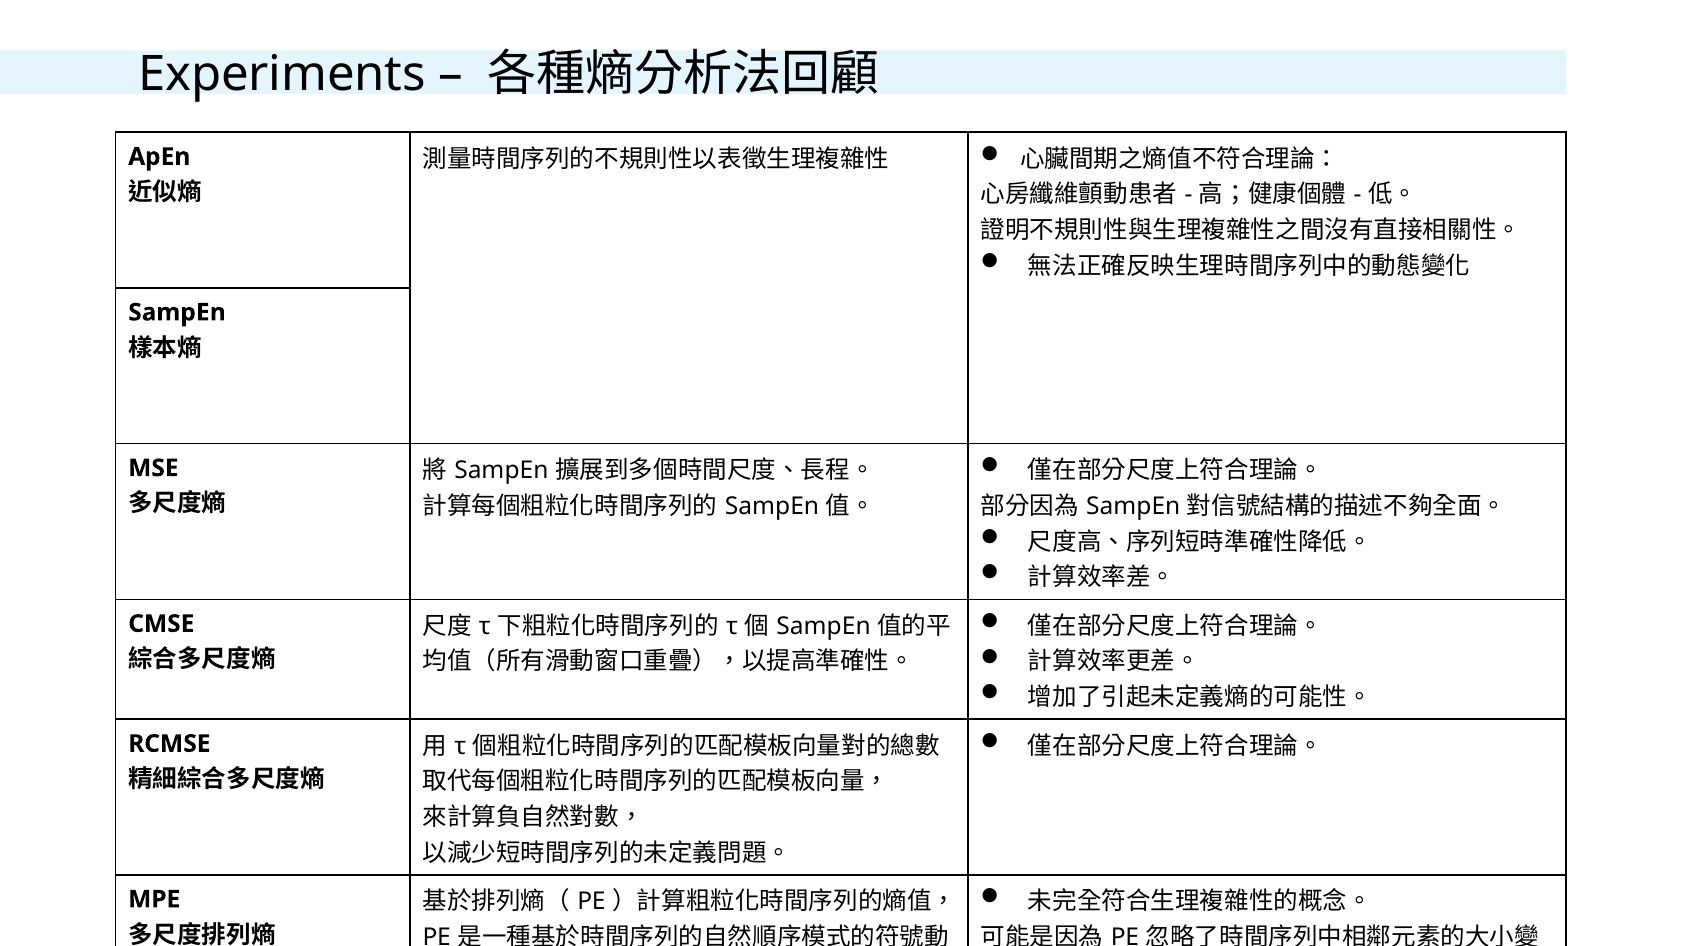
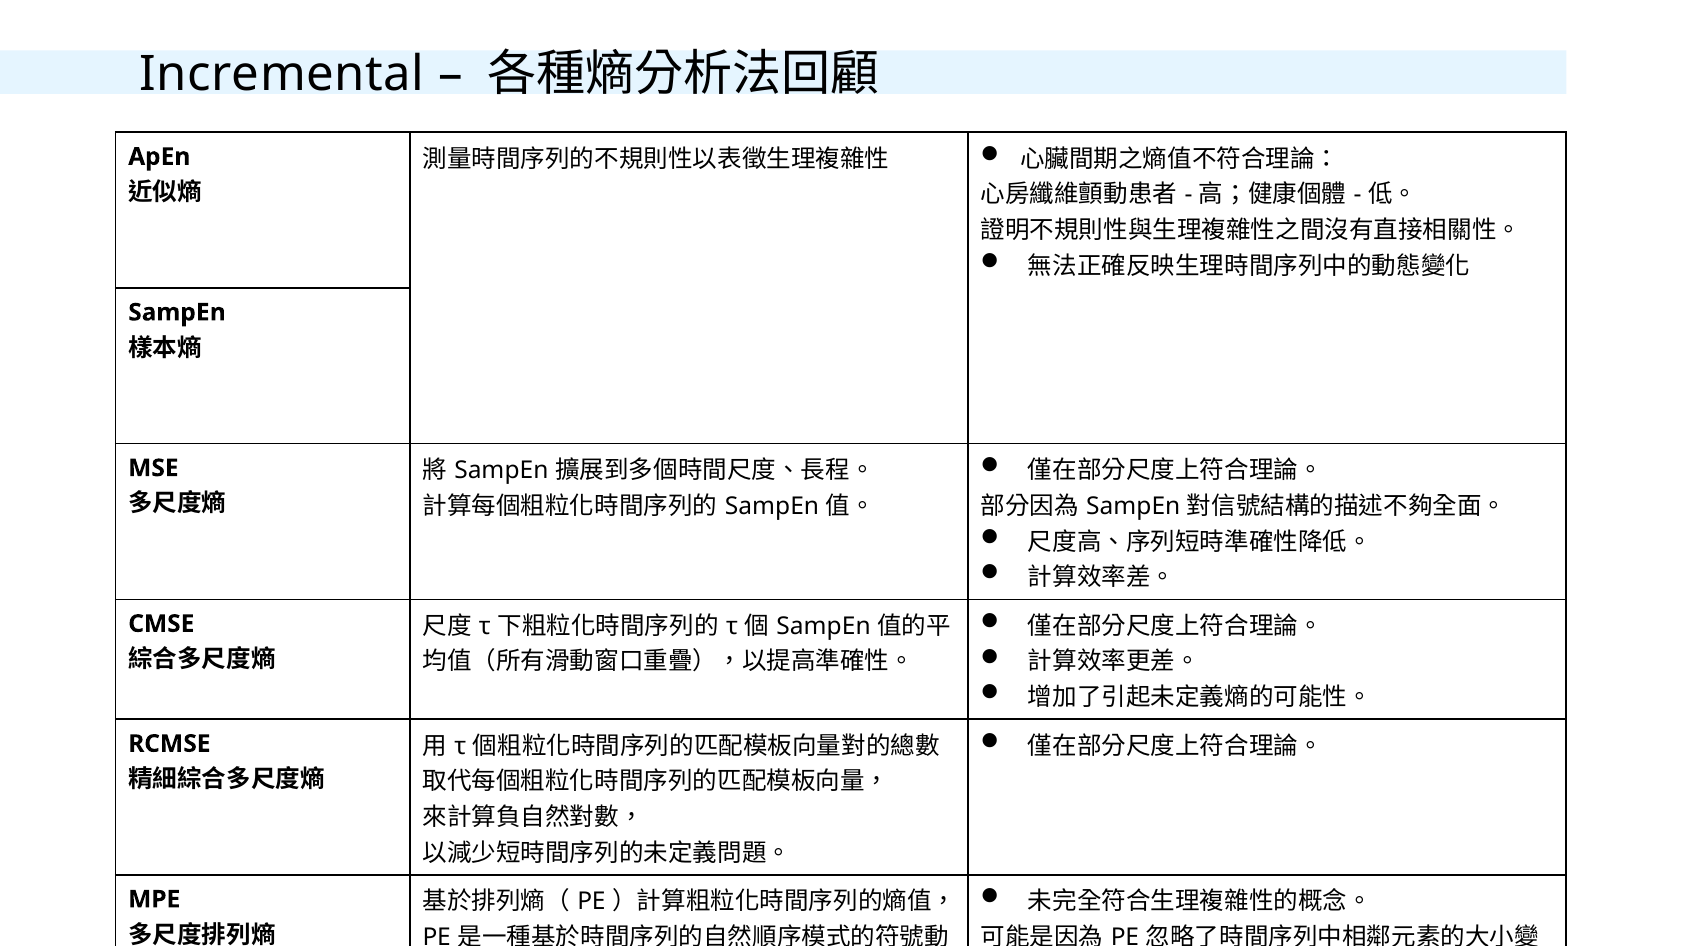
Experiments: Experiments -> Incremental (282, 74)
